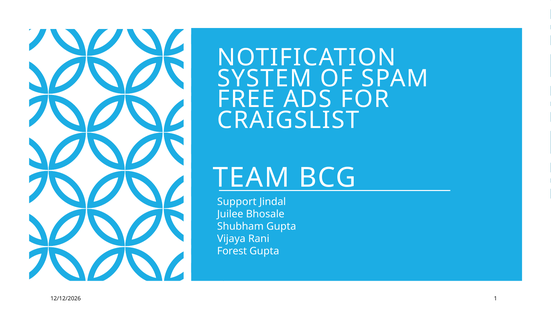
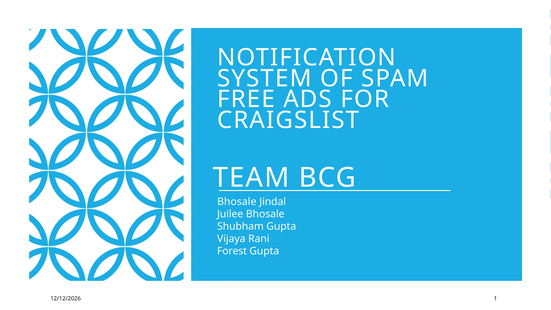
Support: Support -> Bhosale (237, 202)
